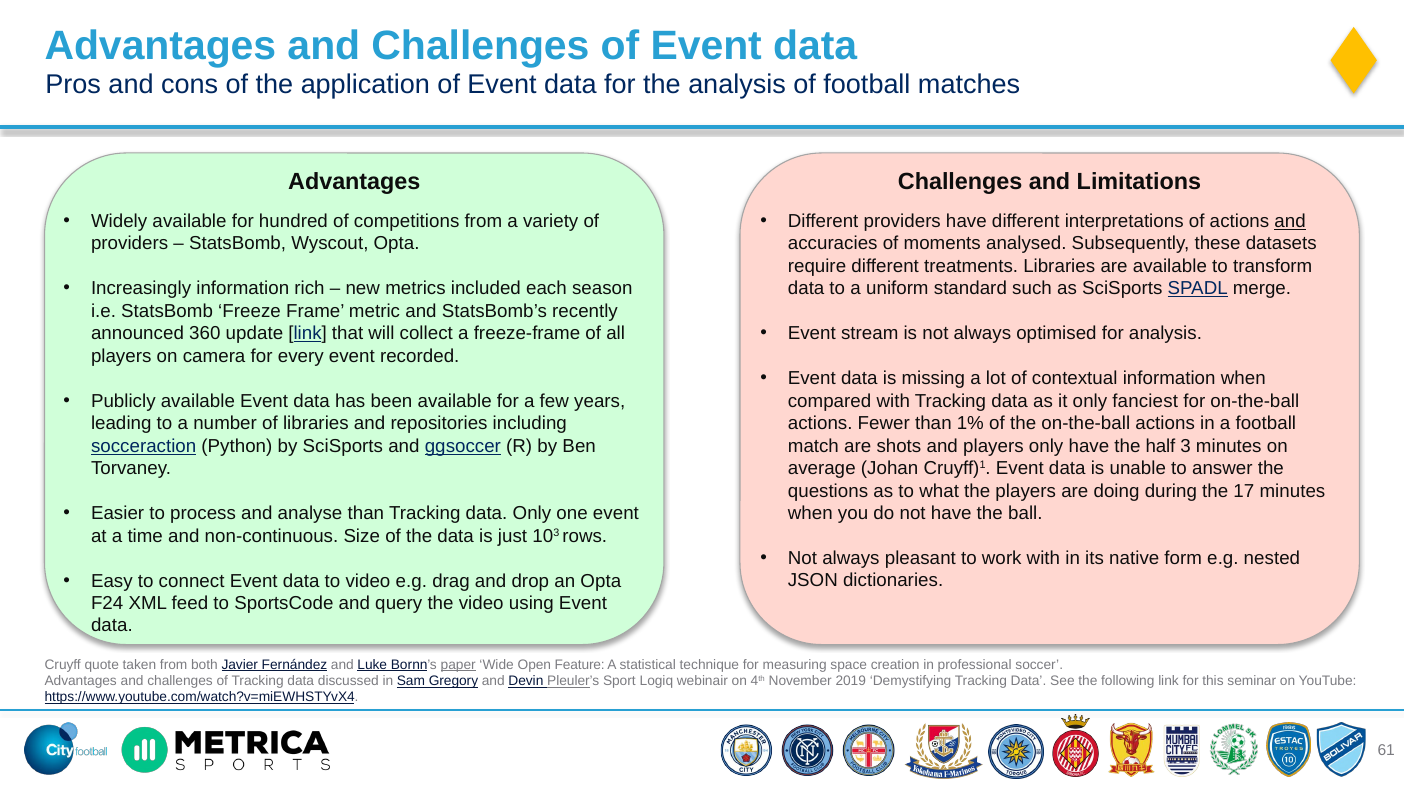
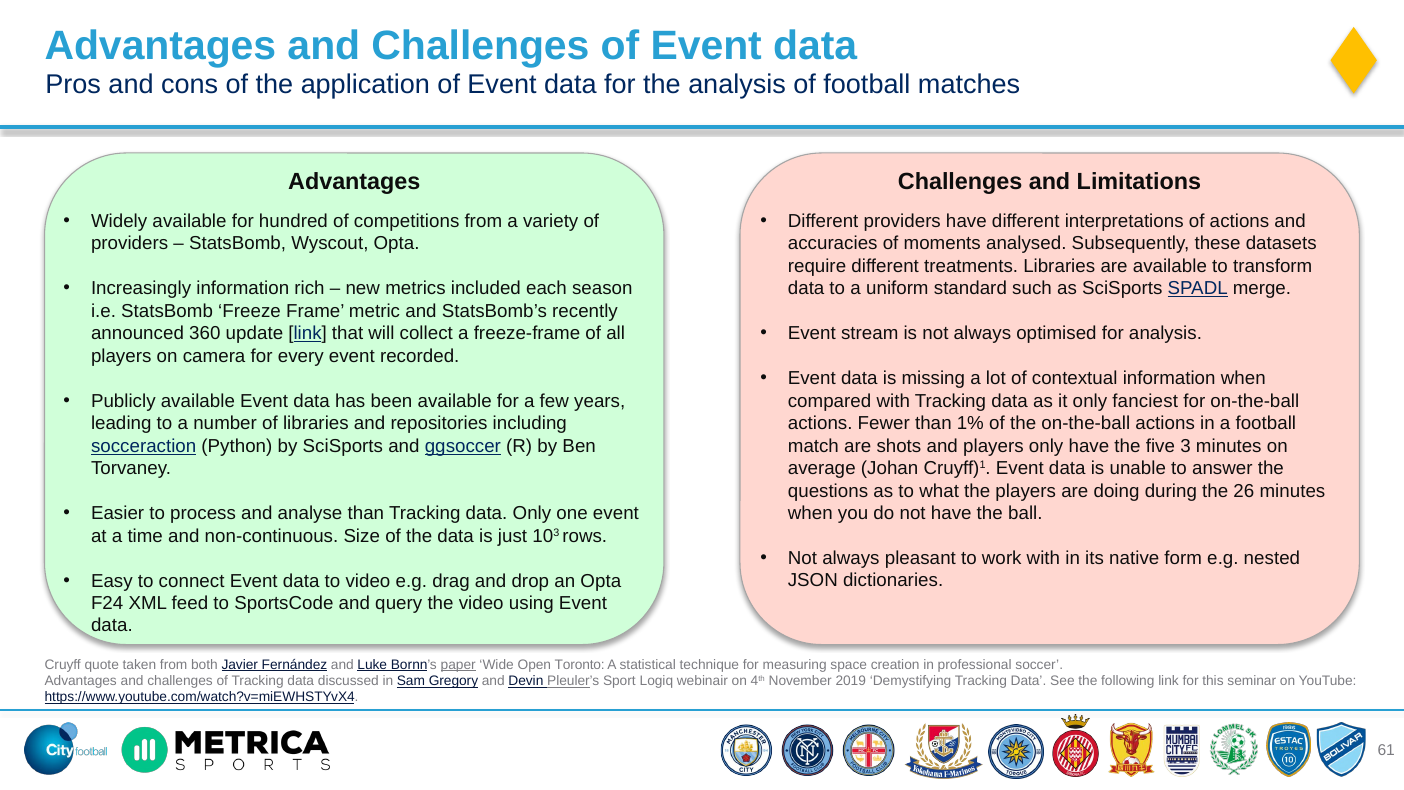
and underline: present -> none (1290, 221)
half: half -> five (1160, 446)
17: 17 -> 26 (1244, 491)
Feature: Feature -> Toronto (580, 664)
